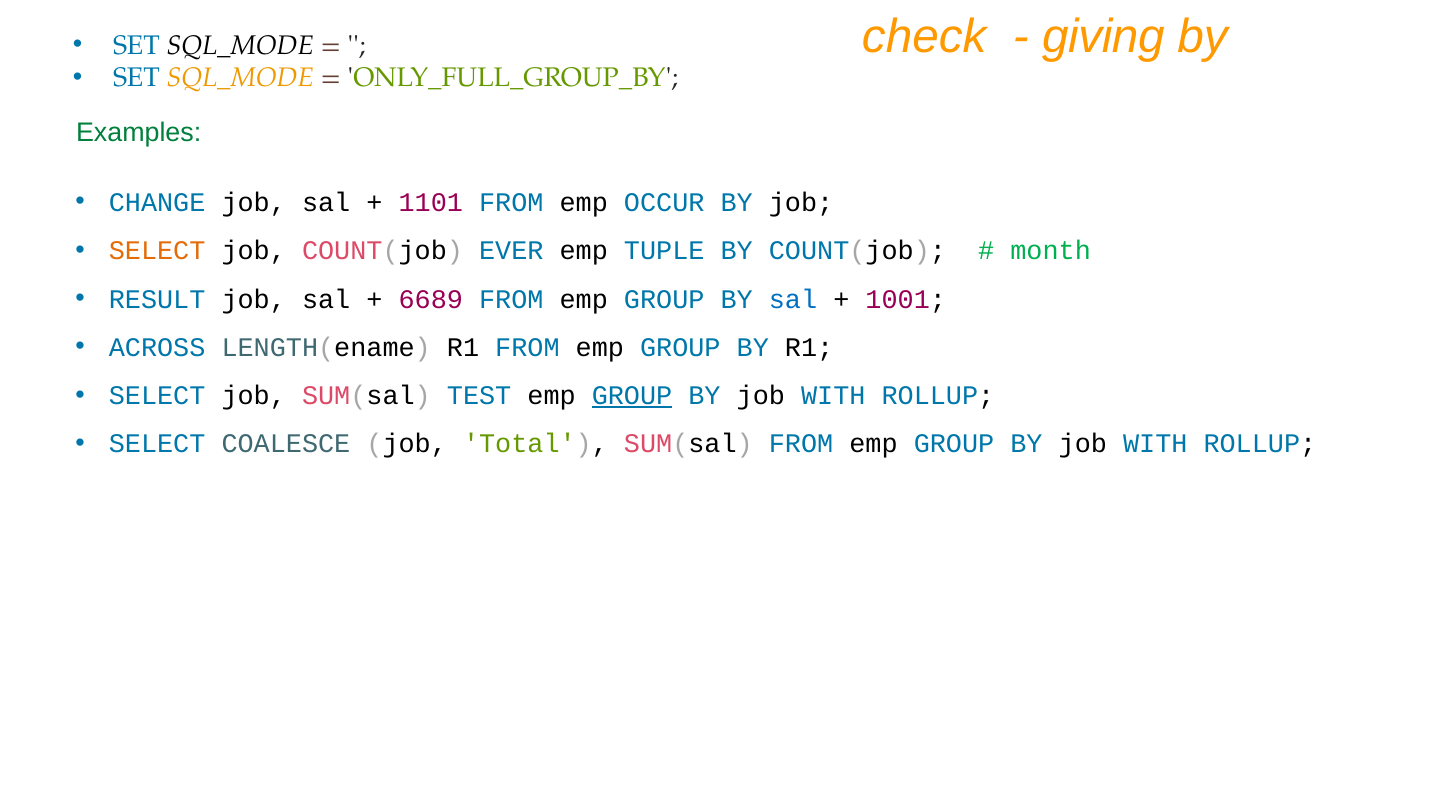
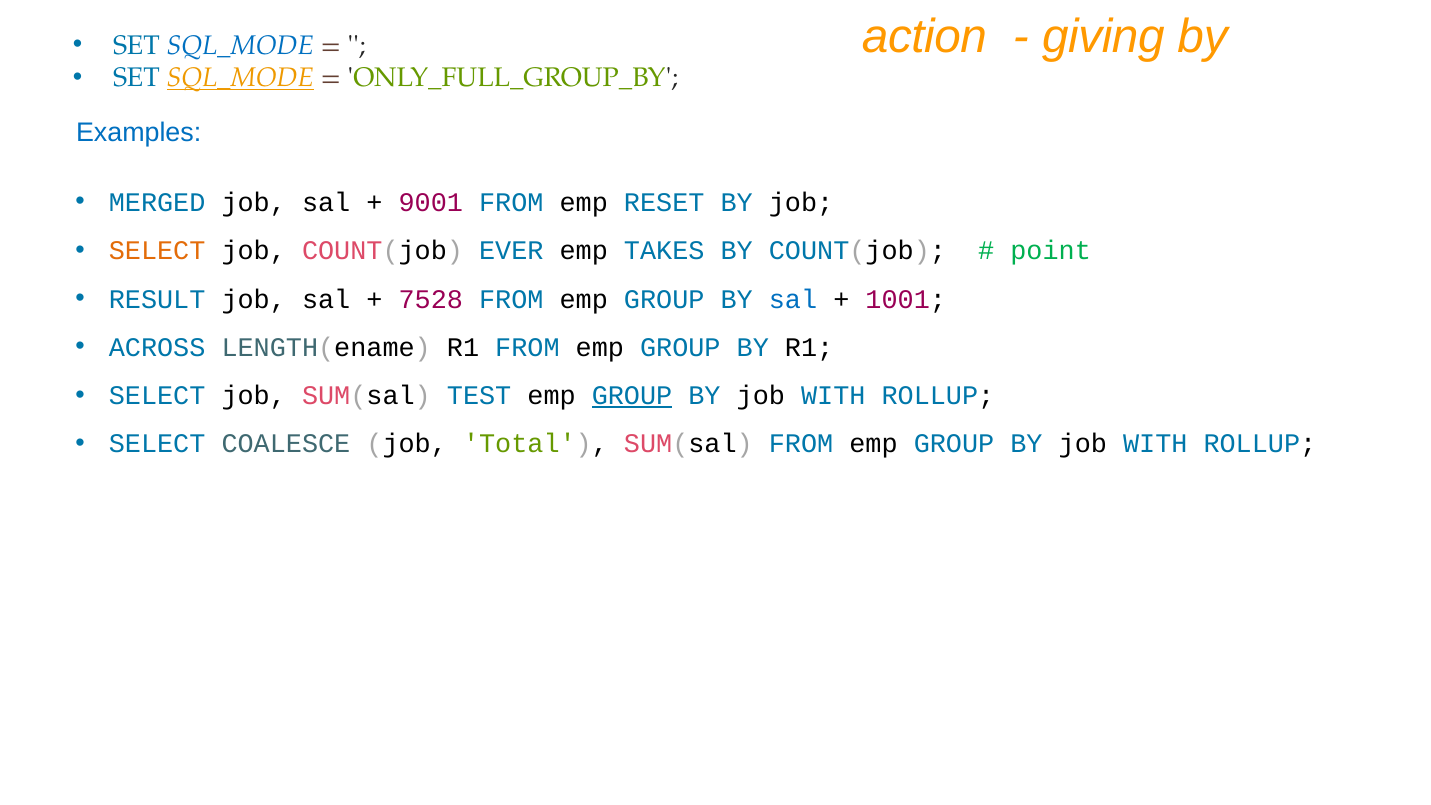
check: check -> action (924, 37)
SQL_MODE colour: black -> blue (240, 46)
SQL_MODE underline: none -> present (240, 78)
Examples colour: green -> blue (139, 133)
CHANGE: CHANGE -> MERGED (157, 203)
1101: 1101 -> 9001 (431, 203)
OCCUR: OCCUR -> RESET (664, 203)
TUPLE: TUPLE -> TAKES (664, 251)
month: month -> point (1051, 251)
6689: 6689 -> 7528 (431, 299)
